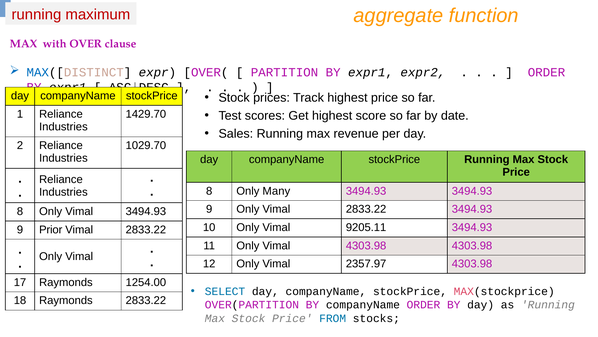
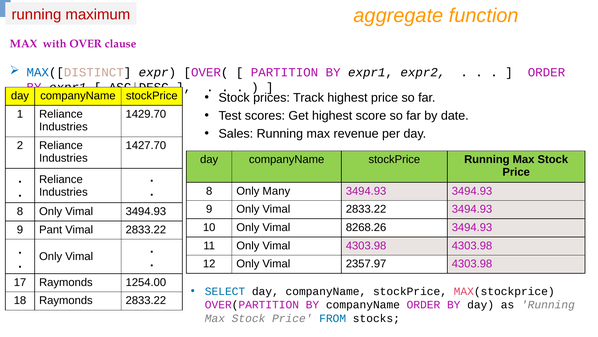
1029.70: 1029.70 -> 1427.70 (146, 145)
9205.11: 9205.11 -> 8268.26 (366, 227)
Prior: Prior -> Pant (51, 229)
